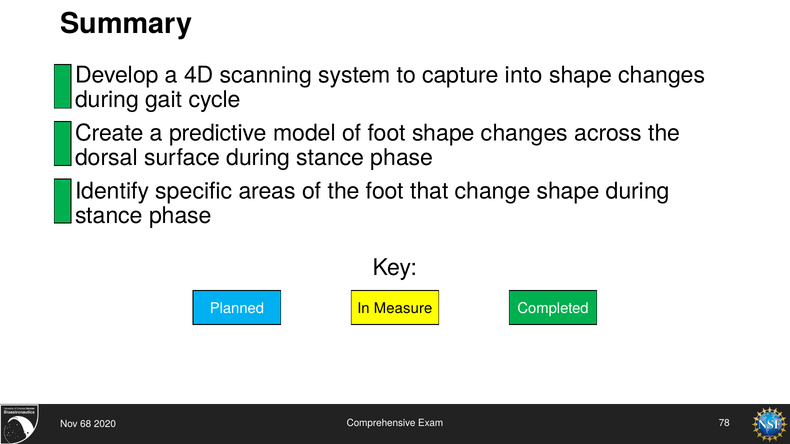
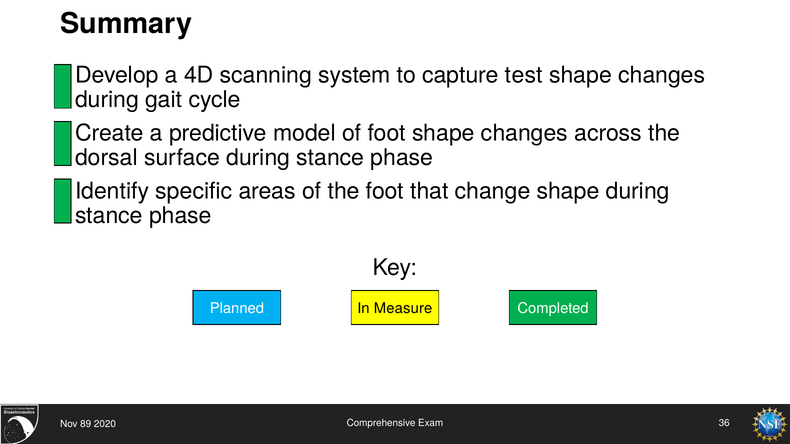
into: into -> test (524, 75)
78: 78 -> 36 (724, 423)
68: 68 -> 89 (86, 424)
